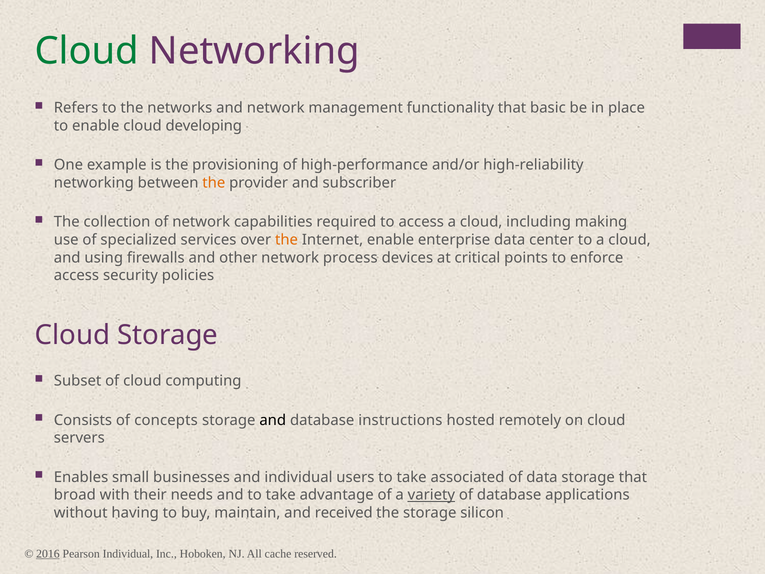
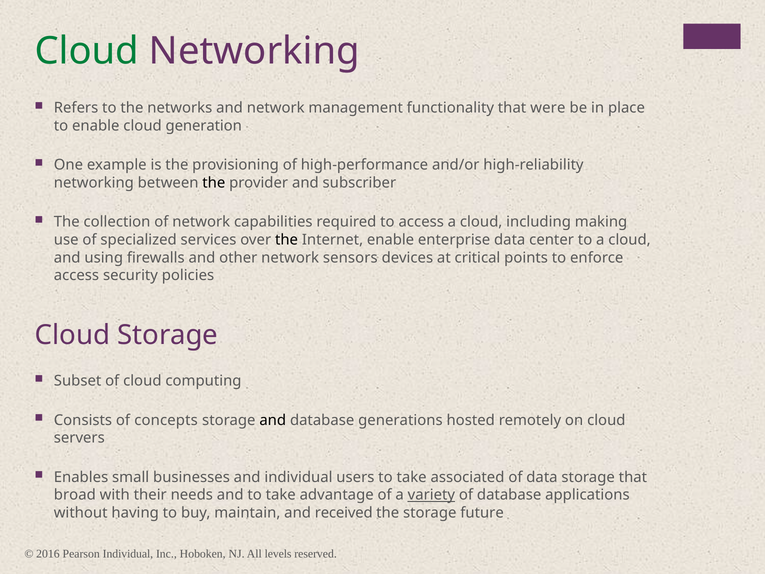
basic: basic -> were (548, 108)
developing: developing -> generation (204, 126)
the colour: orange -> black (214, 183)
the colour: orange -> black (287, 240)
process: process -> sensors (350, 258)
instructions: instructions -> generations (400, 420)
silicon: silicon -> future (482, 513)
2016 underline: present -> none (48, 553)
cache: cache -> levels (278, 553)
